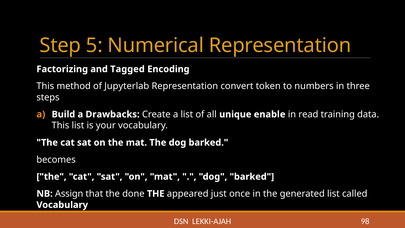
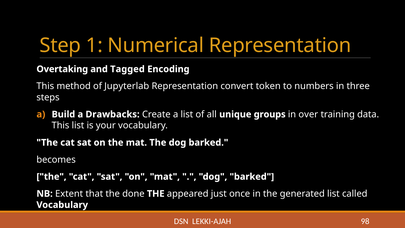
5: 5 -> 1 (94, 45)
Factorizing: Factorizing -> Overtaking (62, 69)
enable: enable -> groups (270, 114)
read: read -> over (308, 114)
Assign: Assign -> Extent (69, 194)
